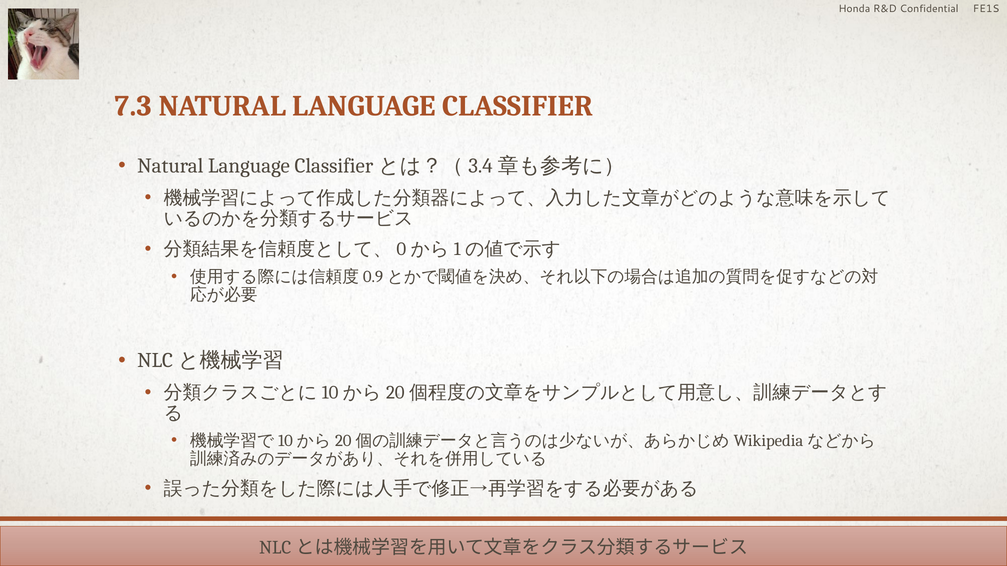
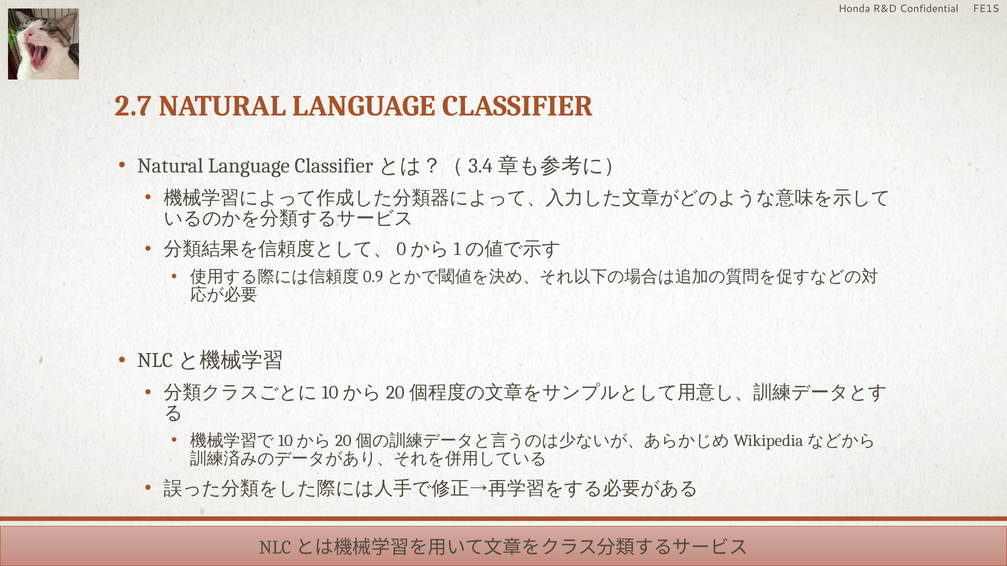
7.3: 7.3 -> 2.7 (133, 106)
